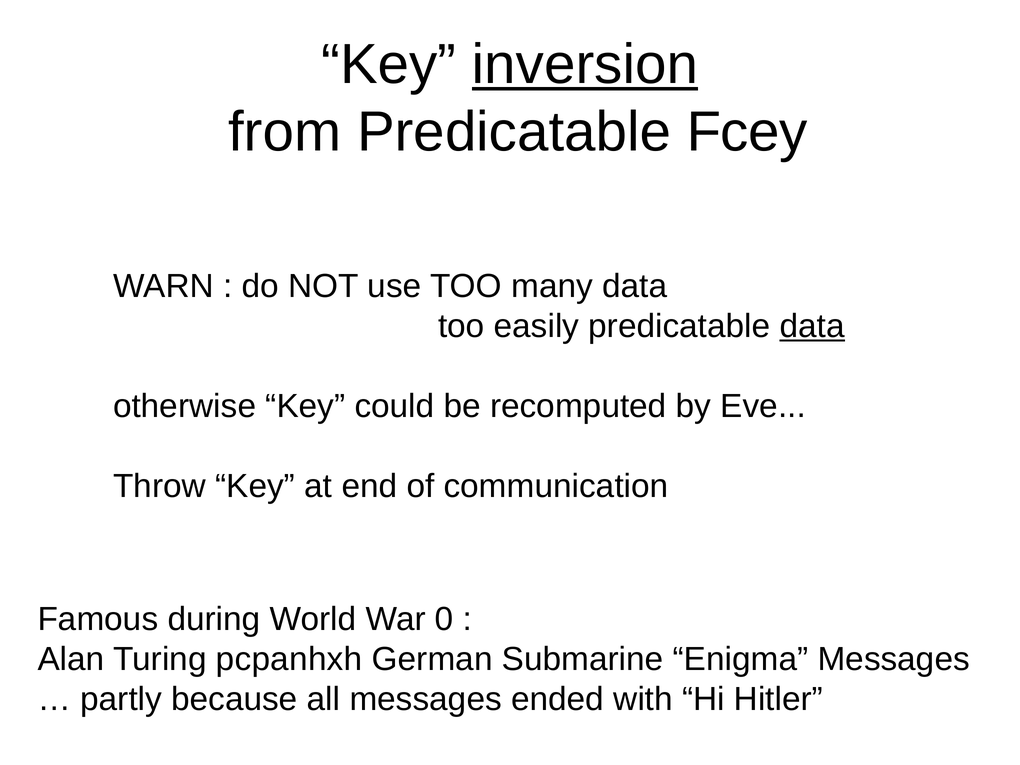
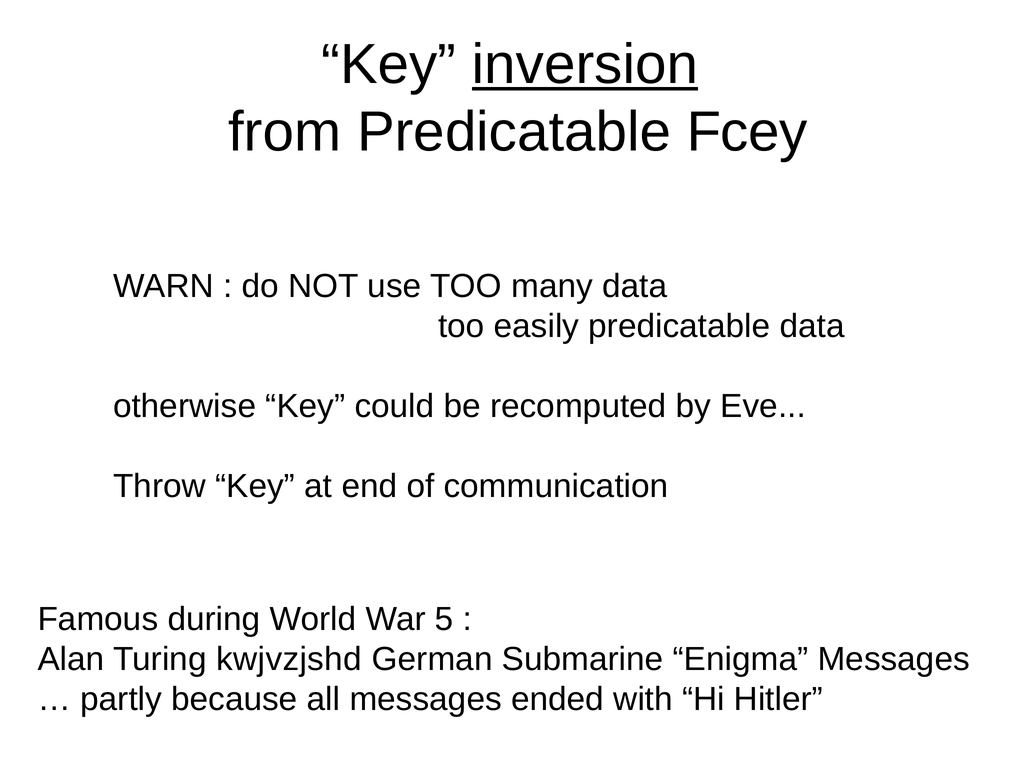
data underline: present -> none (812, 326)
0: 0 -> 5 (444, 619)
pcpanhxh: pcpanhxh -> kwjvzjshd (289, 659)
